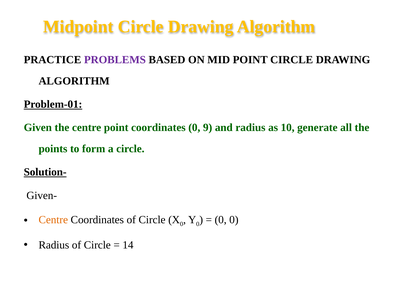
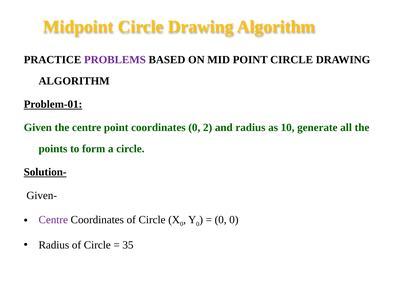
9: 9 -> 2 (208, 128)
Centre colour: orange -> purple (53, 220)
14: 14 -> 35 (128, 245)
